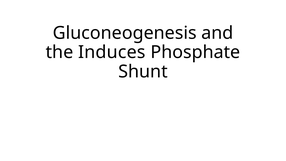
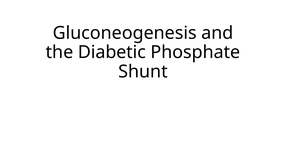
Induces: Induces -> Diabetic (112, 52)
